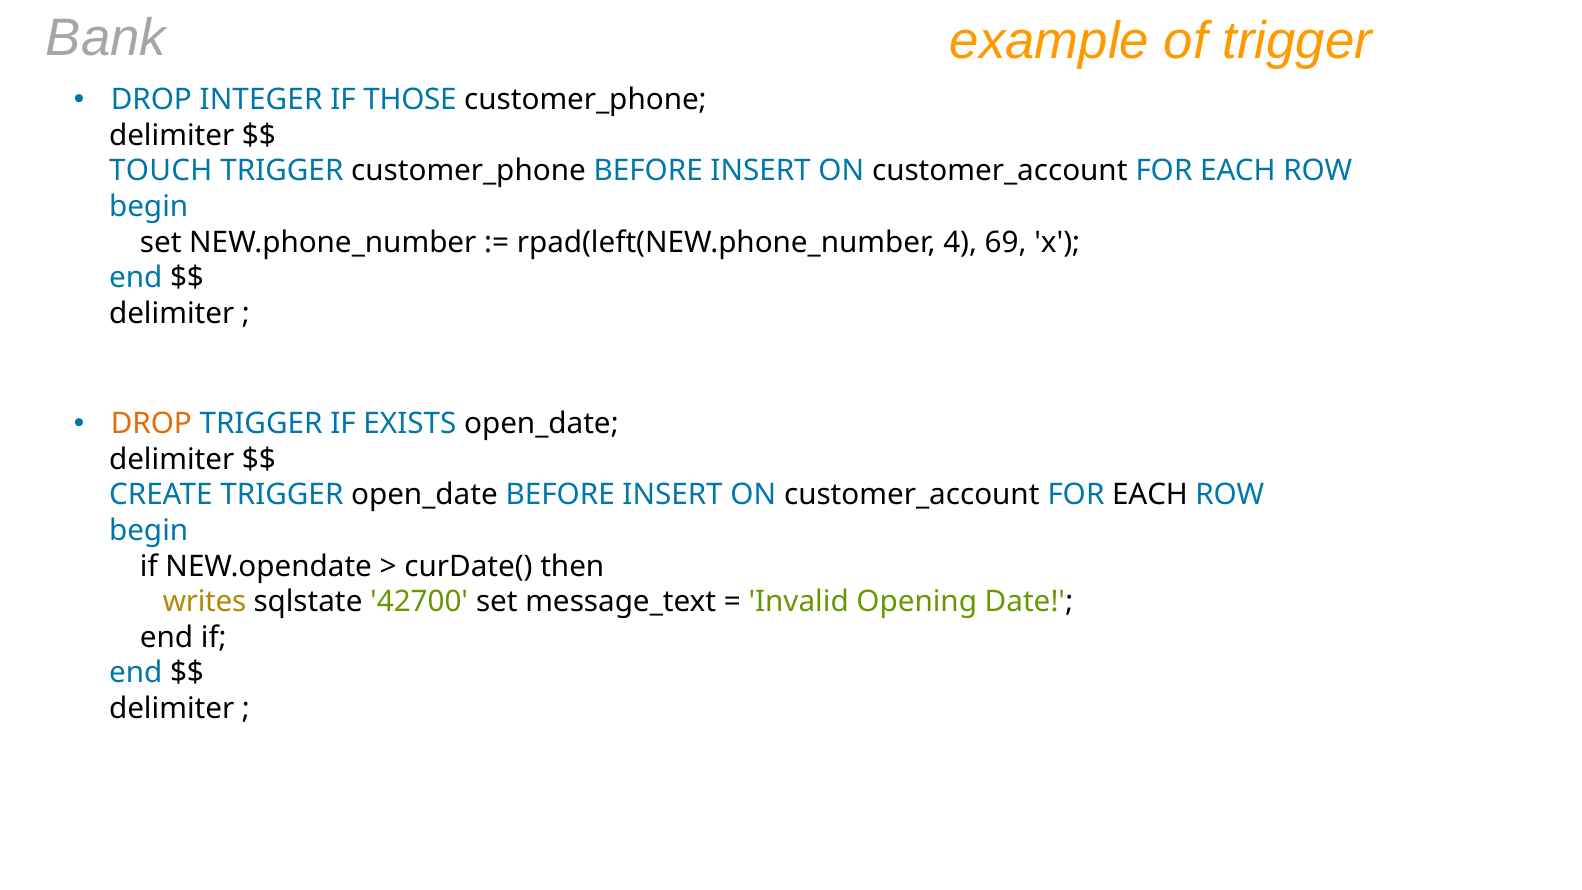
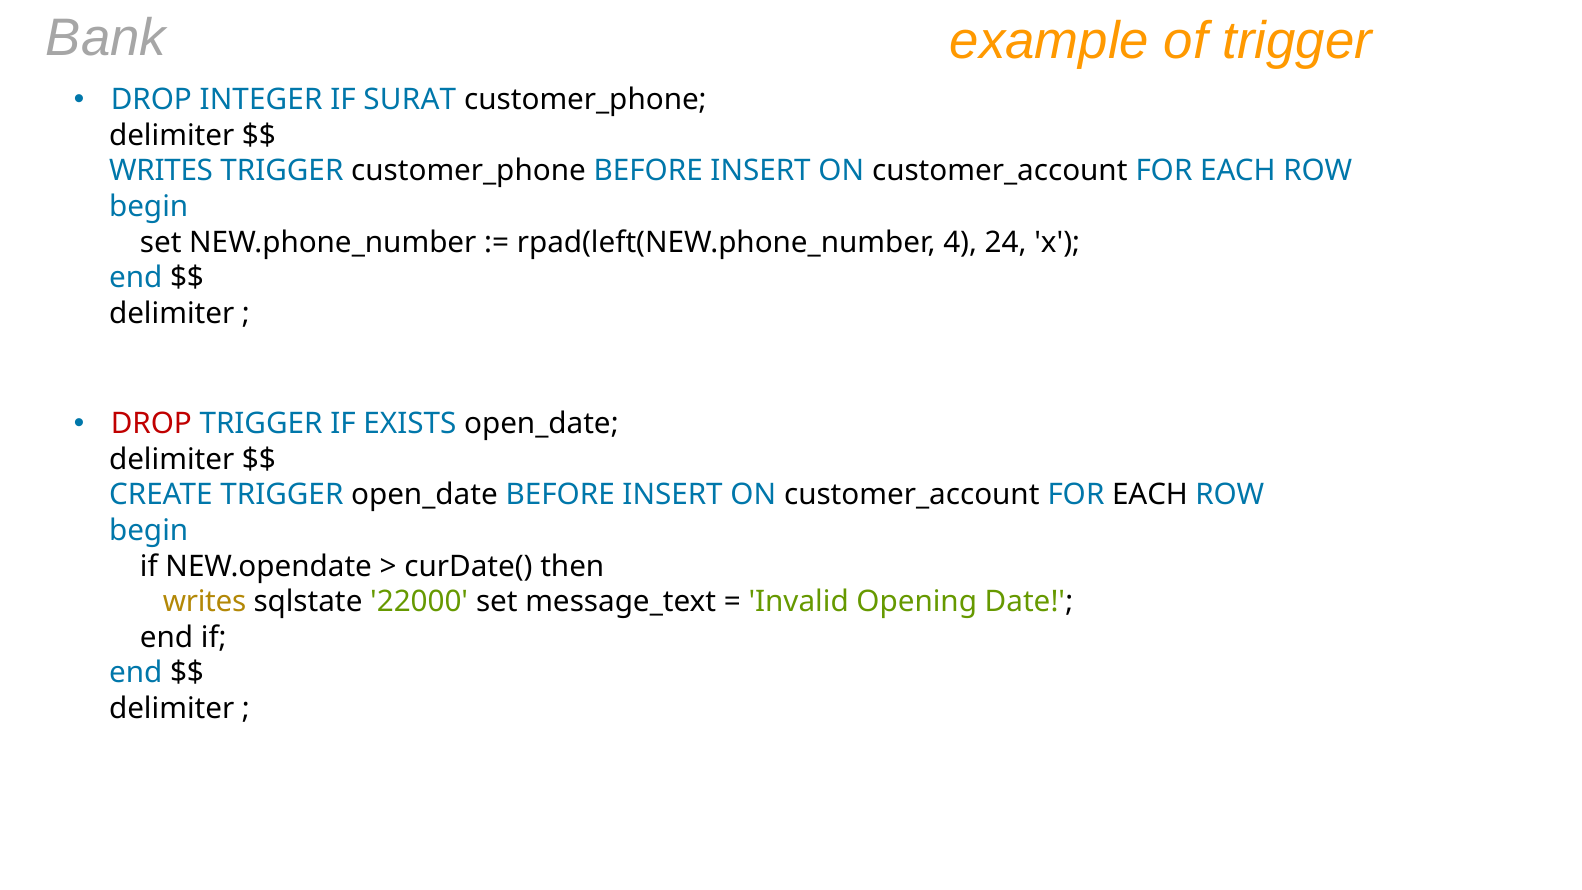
THOSE: THOSE -> SURAT (410, 100)
TOUCH: TOUCH -> WRITES (161, 171)
69: 69 -> 24 (1006, 242)
DROP colour: orange -> red (151, 424)
42700: 42700 -> 22000 (419, 602)
